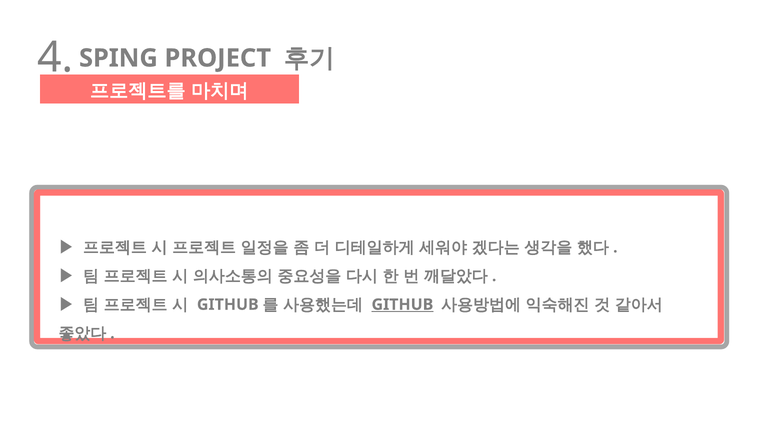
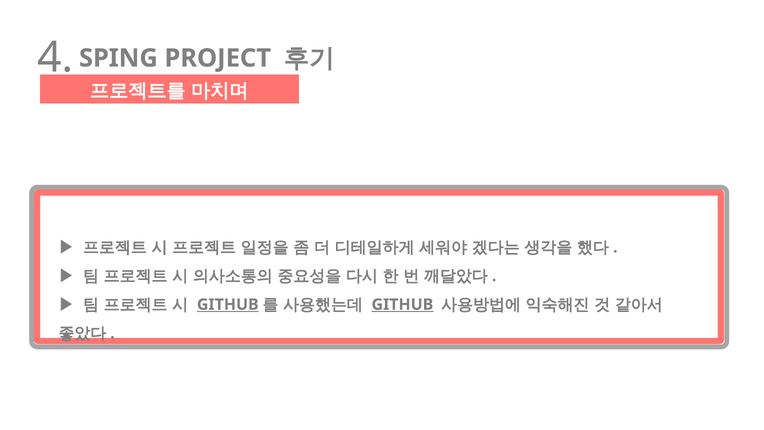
GITHUB underline: none -> present (228, 304)
